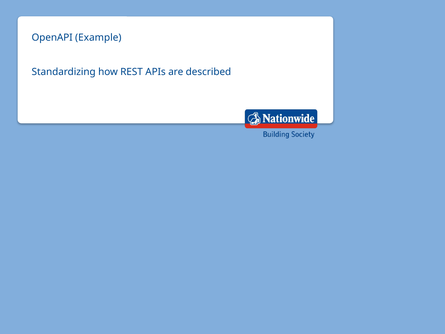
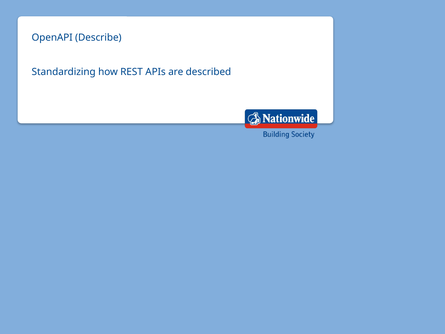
Example: Example -> Describe (98, 37)
